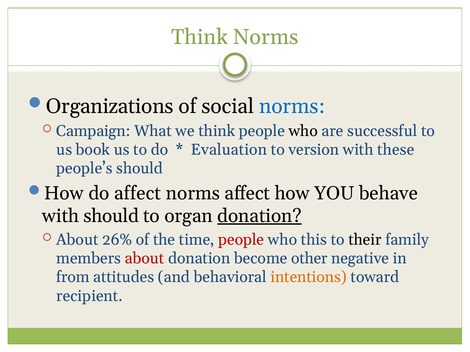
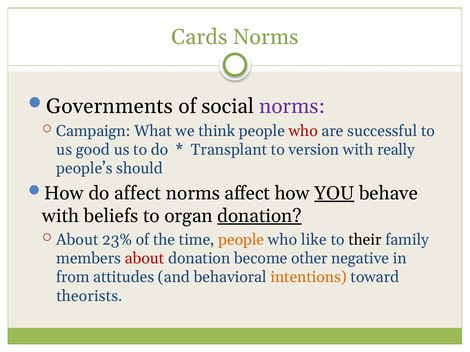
Think: Think -> Cards (199, 37)
Organizations: Organizations -> Governments (110, 106)
norms colour: blue -> purple (292, 106)
who colour: black -> red (303, 131)
book: book -> good (93, 150)
Evaluation: Evaluation -> Transplant (229, 150)
these: these -> really (396, 150)
YOU underline: none -> present (334, 193)
with should: should -> beliefs (111, 216)
26%: 26% -> 23% (117, 240)
people colour: red -> orange (241, 240)
this: this -> like (314, 240)
recipient: recipient -> theorists (89, 296)
